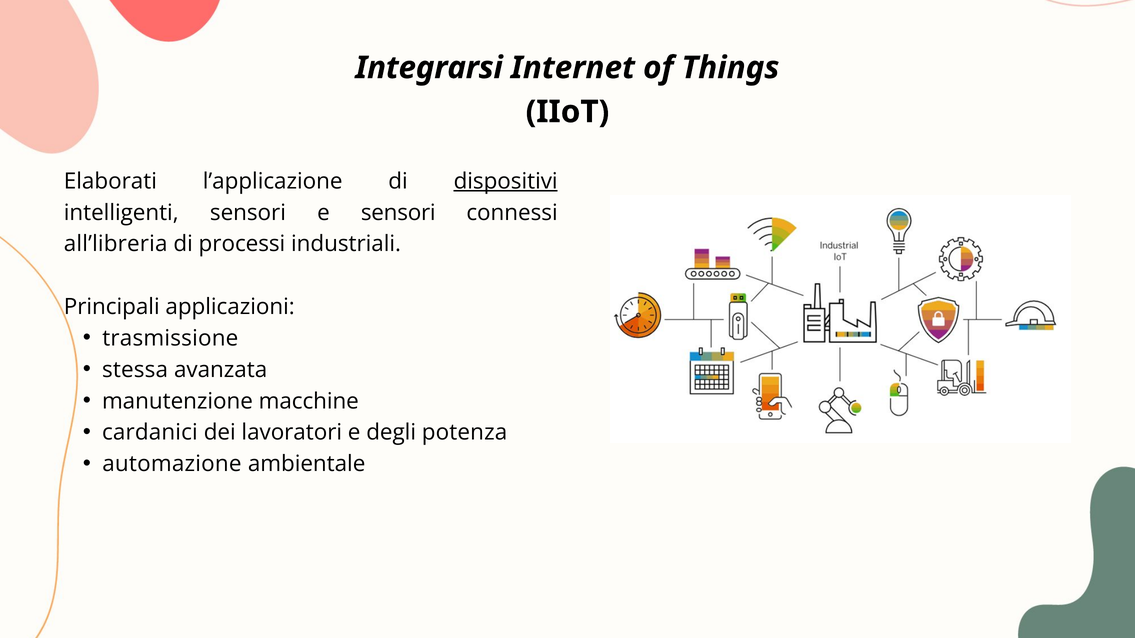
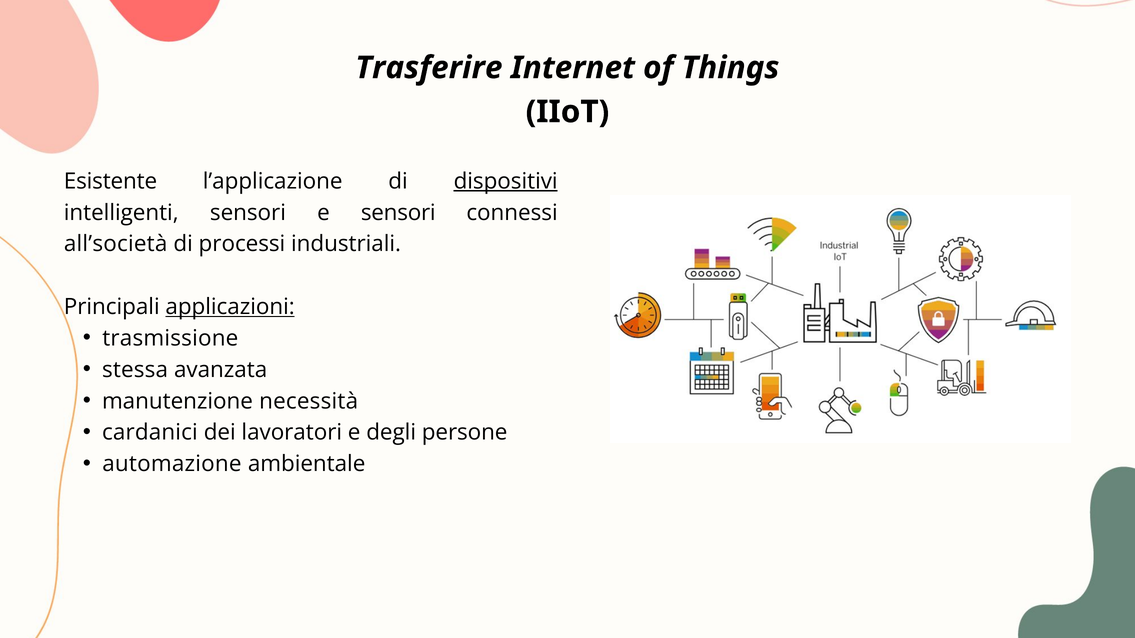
Integrarsi: Integrarsi -> Trasferire (429, 68)
Elaborati: Elaborati -> Esistente (110, 181)
all’libreria: all’libreria -> all’società (116, 244)
applicazioni underline: none -> present (230, 307)
macchine: macchine -> necessità (309, 401)
potenza: potenza -> persone (465, 433)
